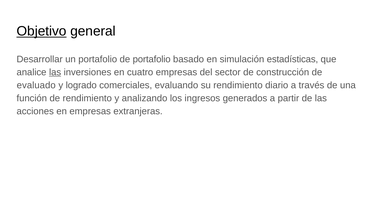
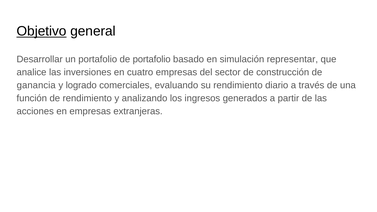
estadísticas: estadísticas -> representar (292, 59)
las underline: present -> none (55, 72)
evaluado: evaluado -> ganancia (36, 85)
